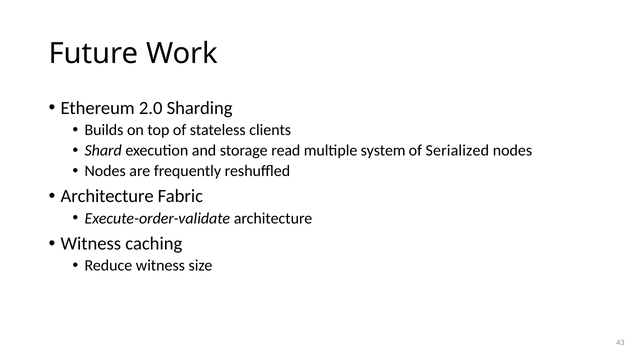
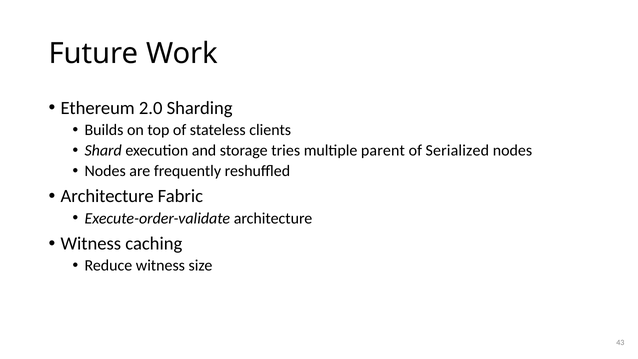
read: read -> tries (286, 150)
system: system -> parent (383, 150)
